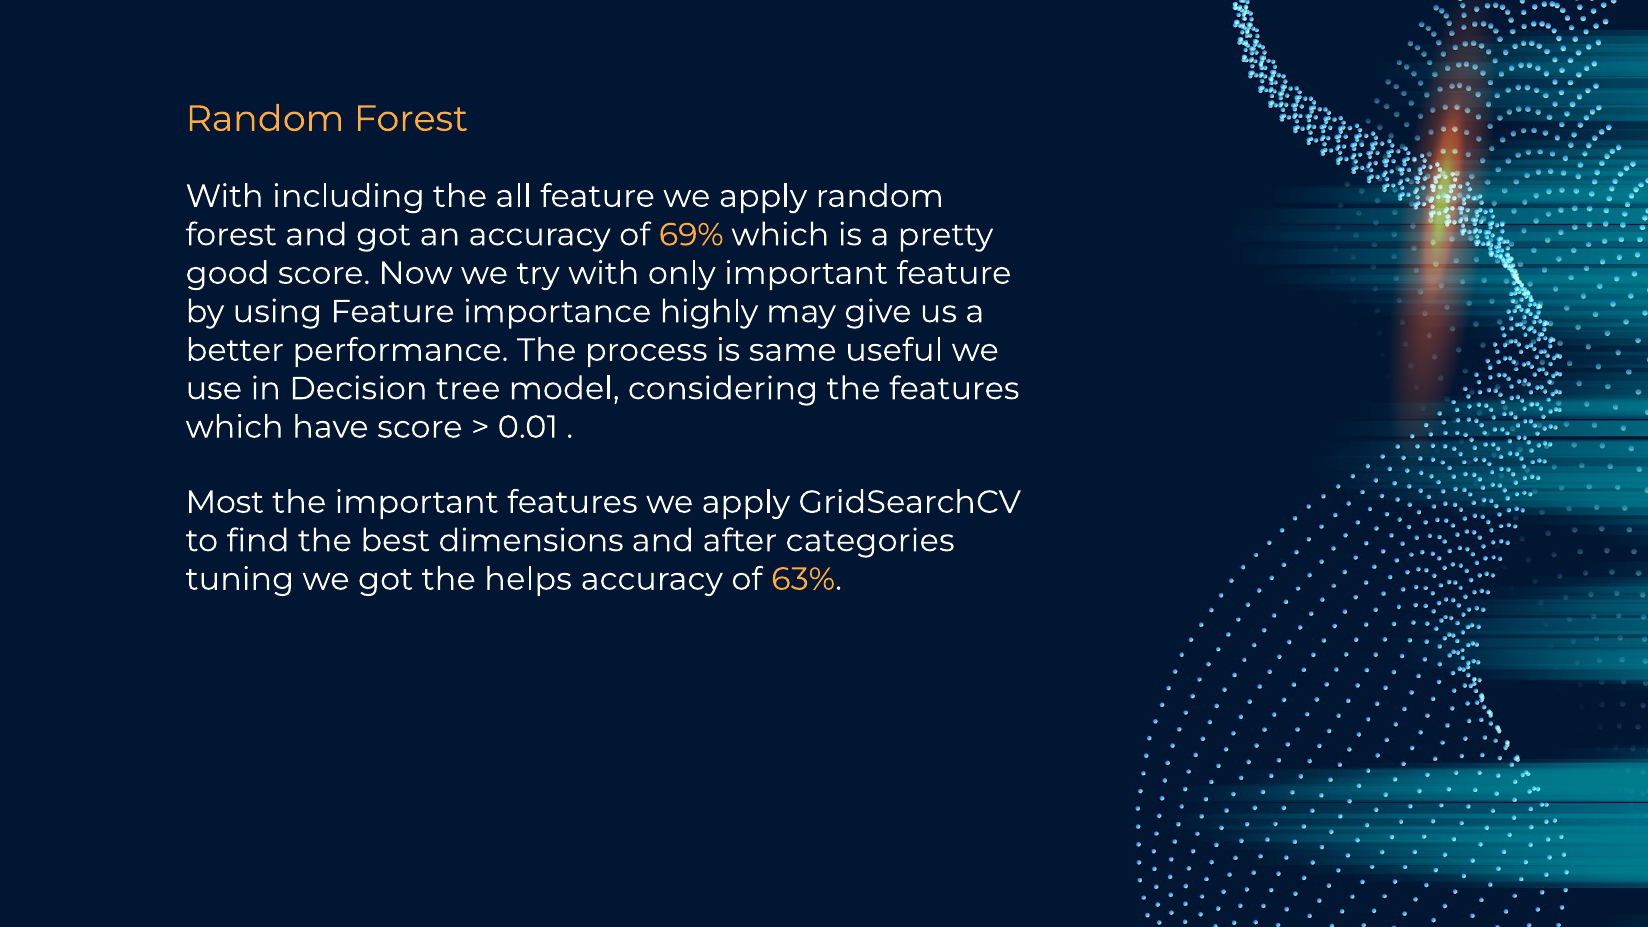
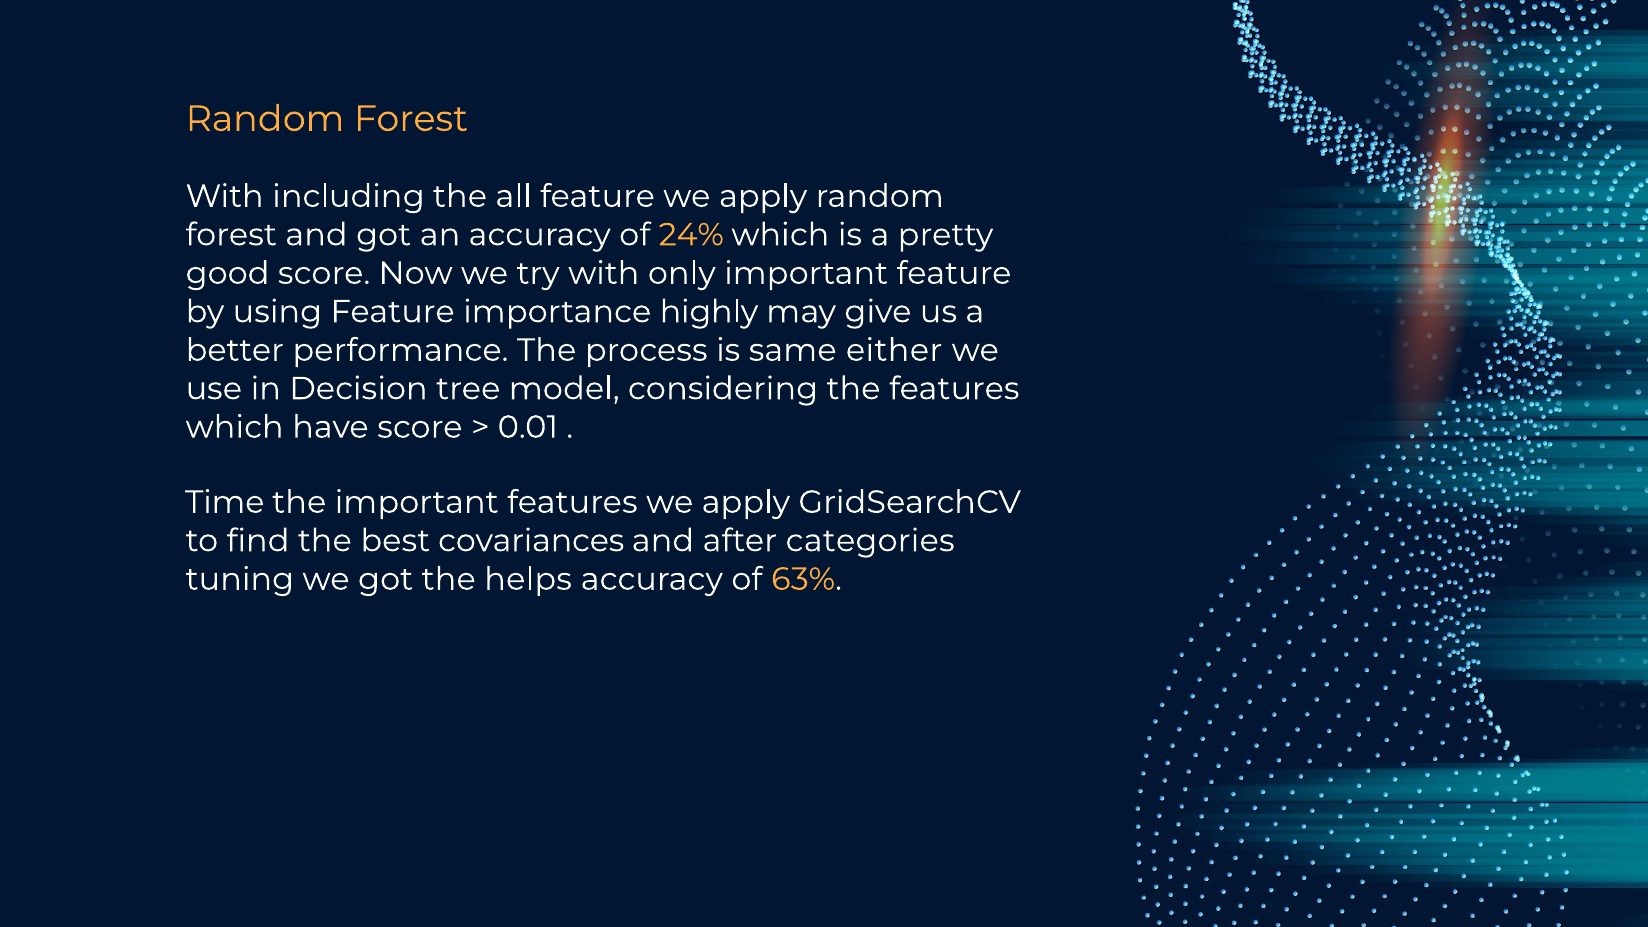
69%: 69% -> 24% (691, 235)
useful: useful -> either (894, 350)
Most: Most -> Time (225, 502)
dimensions: dimensions -> covariances (531, 541)
